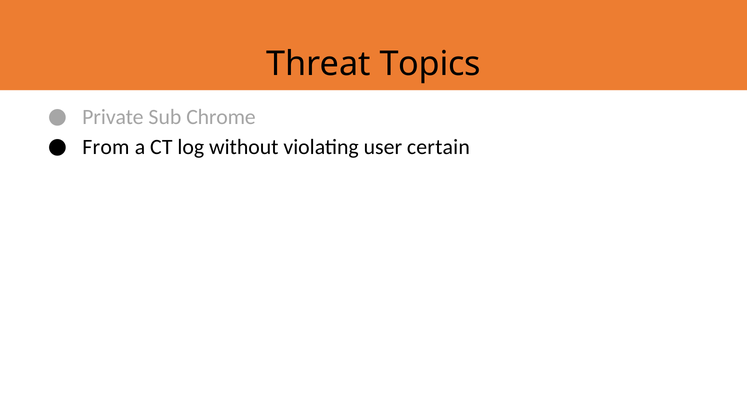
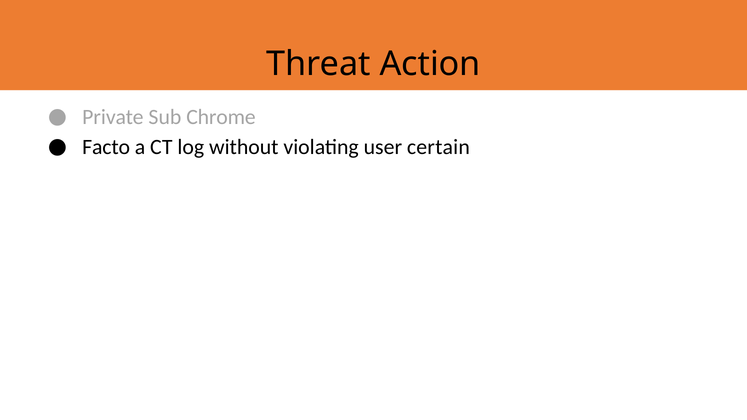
Topics: Topics -> Action (430, 64)
From: From -> Facto (106, 147)
